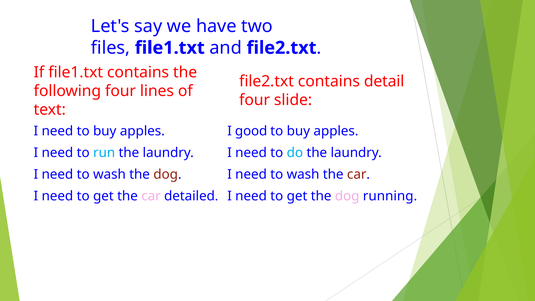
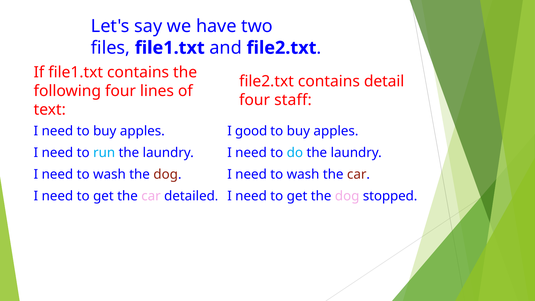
slide: slide -> staff (293, 100)
running: running -> stopped (390, 196)
